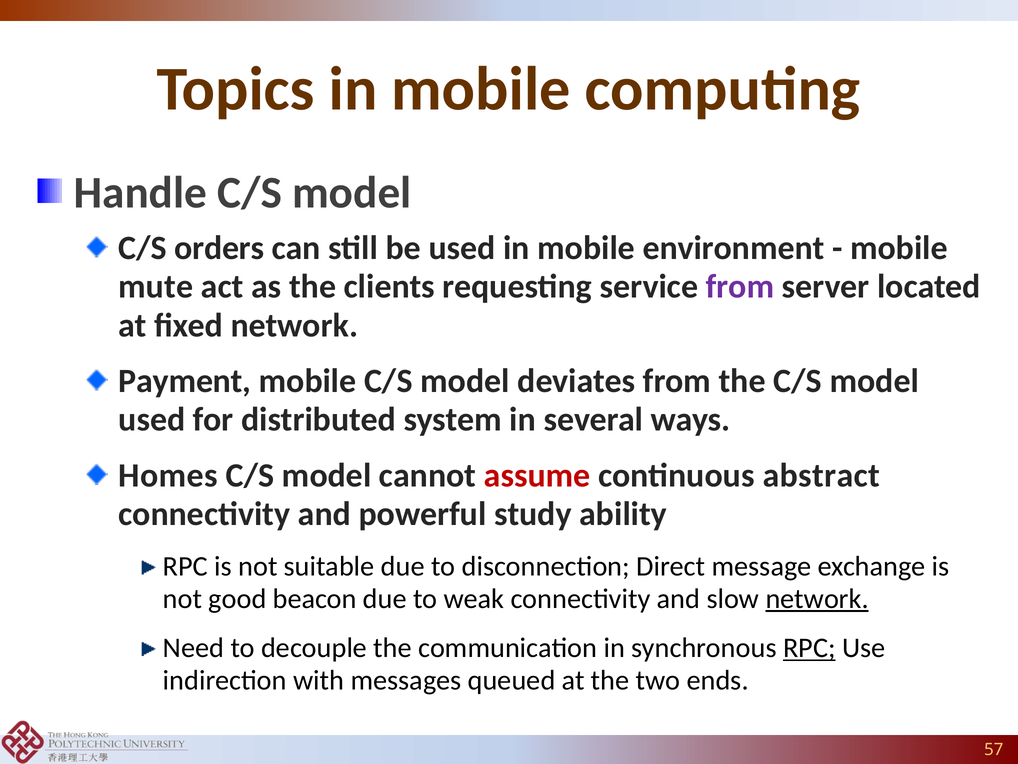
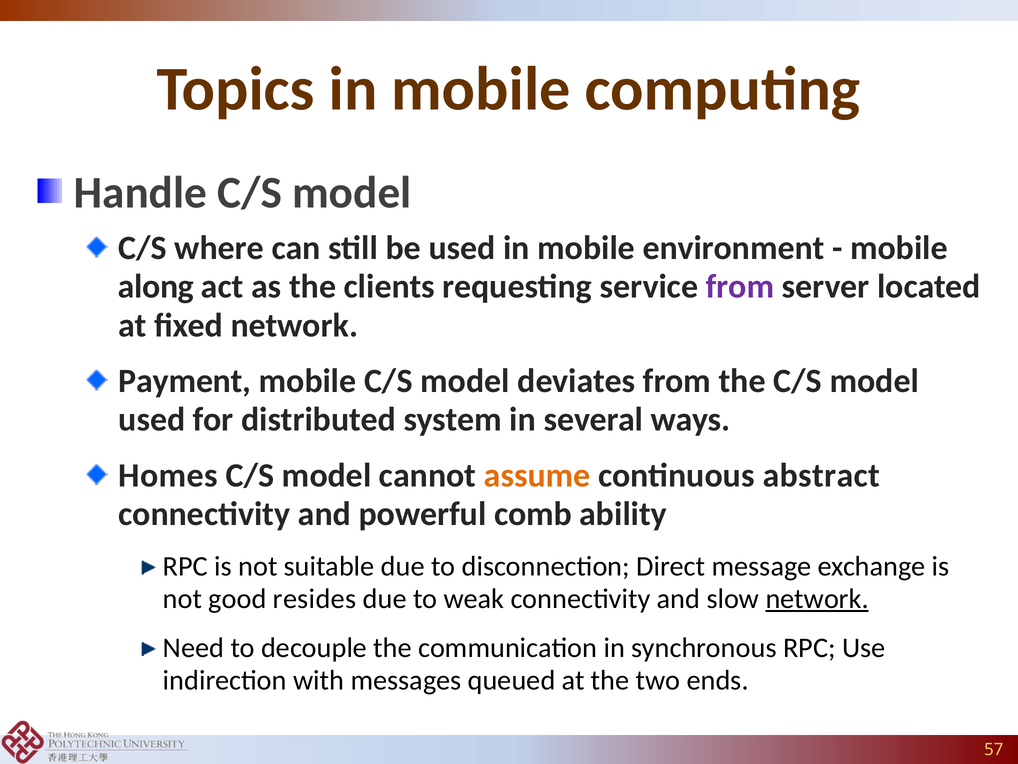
orders: orders -> where (219, 248)
mute: mute -> along (156, 286)
assume colour: red -> orange (537, 475)
study: study -> comb (533, 514)
beacon: beacon -> resides (315, 598)
RPC underline: present -> none (809, 648)
